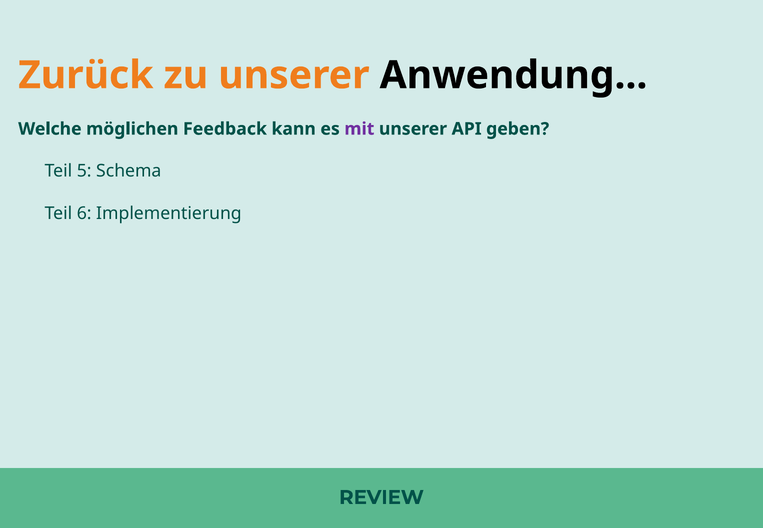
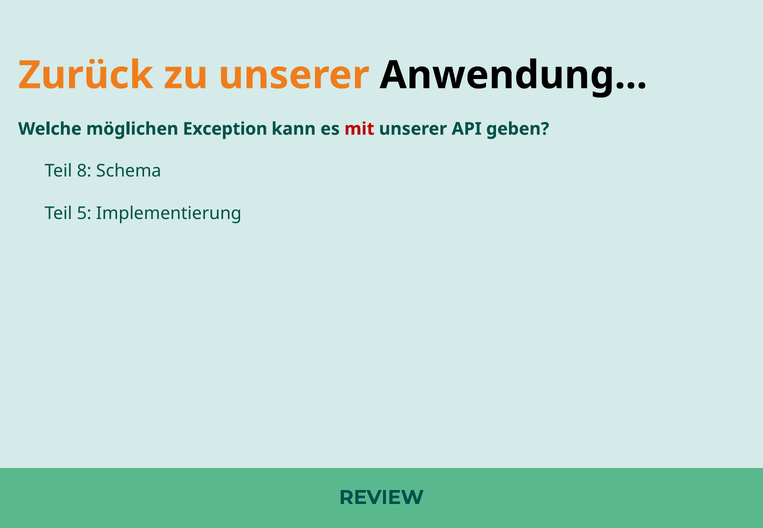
Feedback: Feedback -> Exception (225, 129)
mit colour: purple -> red (359, 129)
5: 5 -> 8 (84, 171)
6: 6 -> 5 (84, 213)
